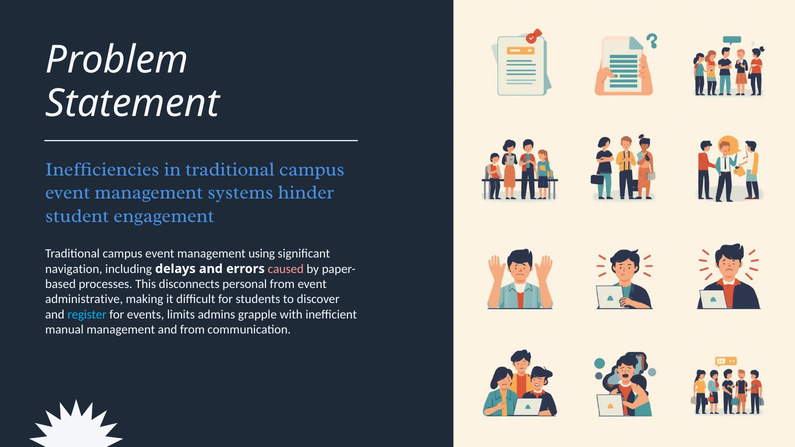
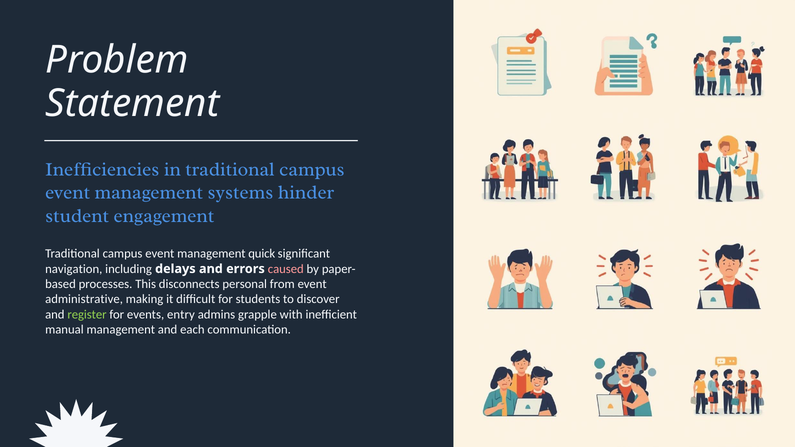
using: using -> quick (262, 254)
register colour: light blue -> light green (87, 315)
limits: limits -> entry (181, 315)
and from: from -> each (192, 330)
